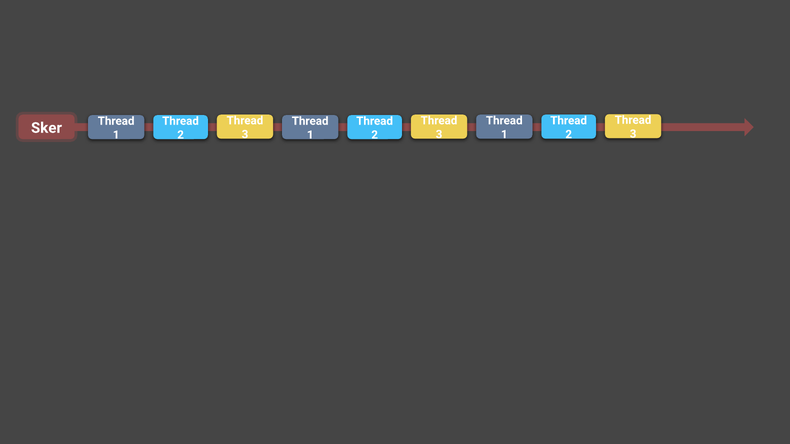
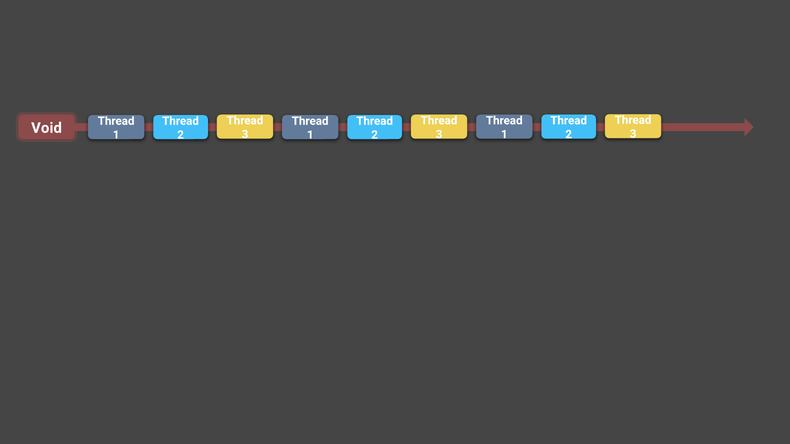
Sker: Sker -> Void (46, 128)
